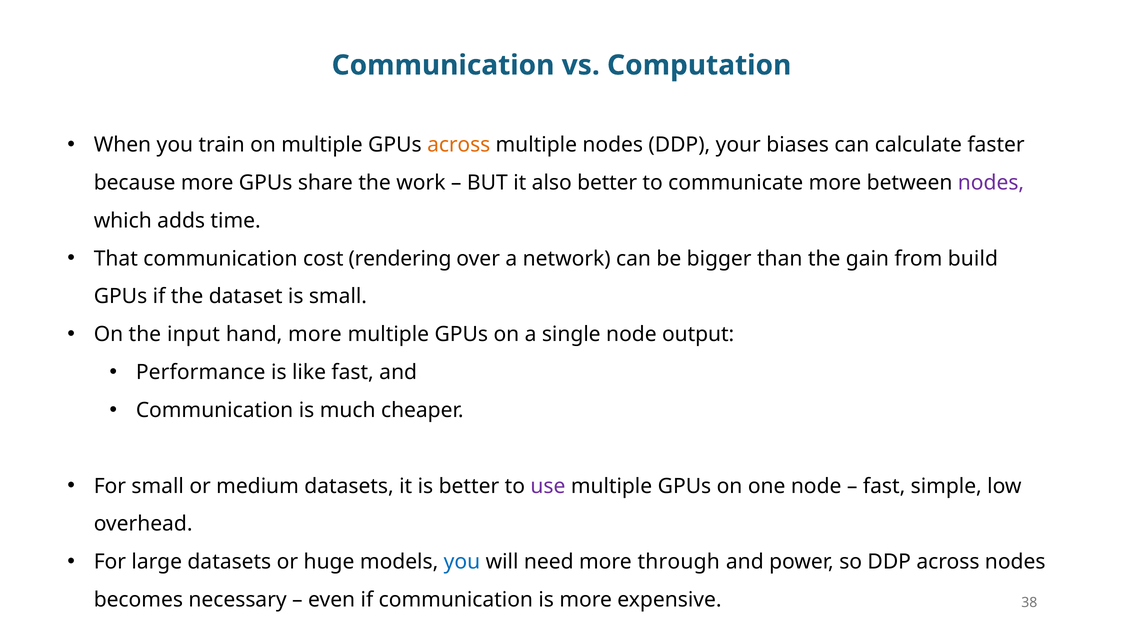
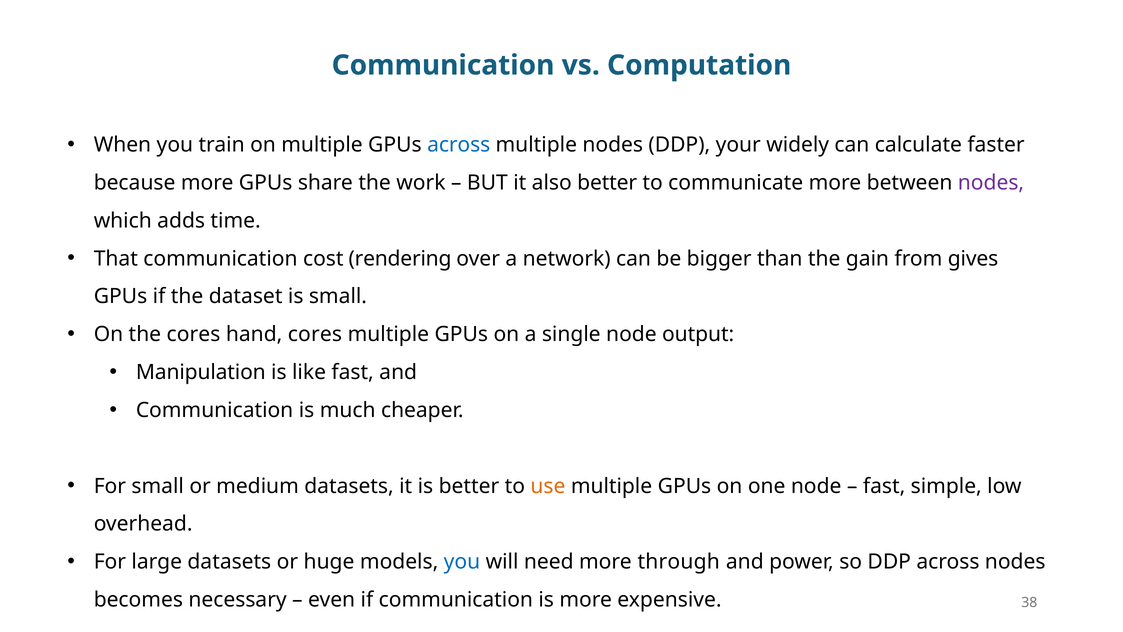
across colour: orange -> blue (459, 145)
biases: biases -> widely (798, 145)
build: build -> gives (973, 258)
the input: input -> cores (194, 334)
hand more: more -> cores (315, 334)
Performance: Performance -> Manipulation (201, 372)
use colour: purple -> orange (548, 486)
